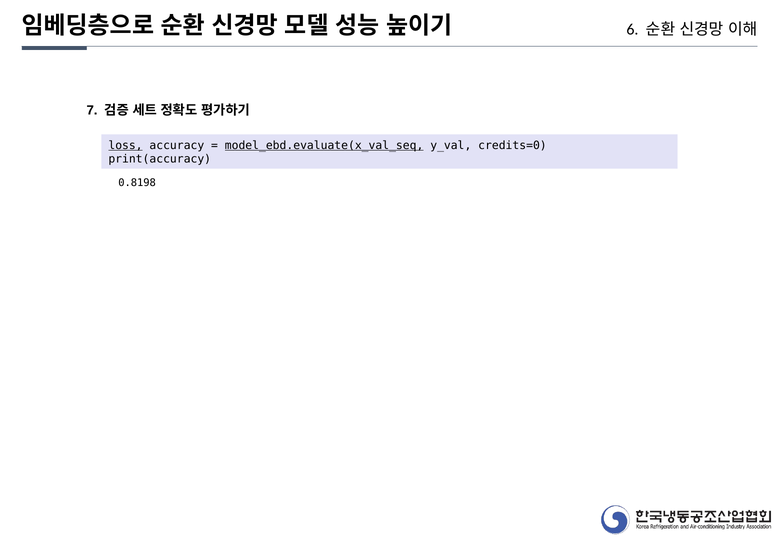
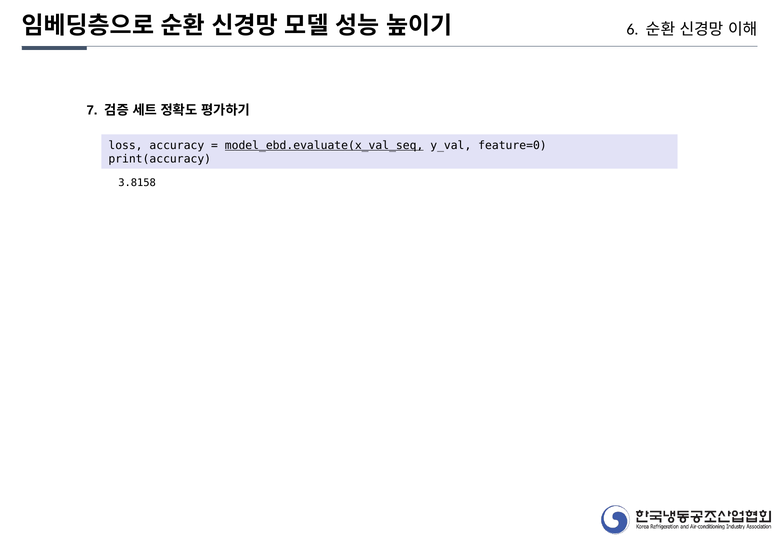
loss underline: present -> none (126, 146)
credits=0: credits=0 -> feature=0 (512, 146)
0.8198: 0.8198 -> 3.8158 (137, 183)
